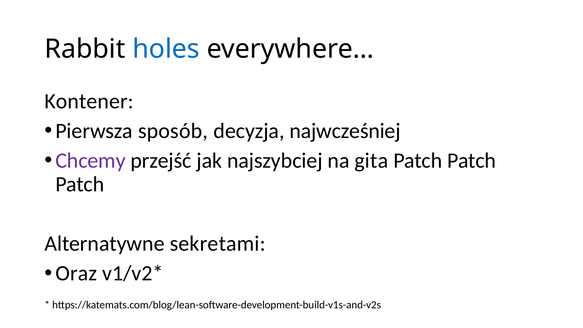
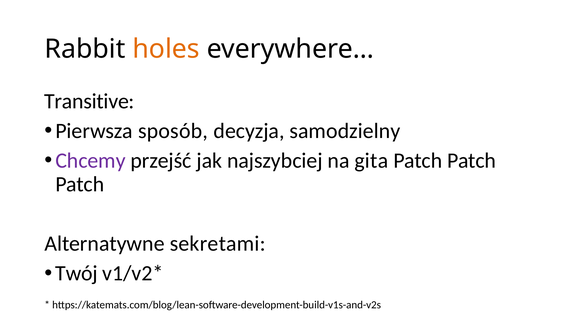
holes colour: blue -> orange (166, 49)
Kontener: Kontener -> Transitive (89, 101)
najwcześniej: najwcześniej -> samodzielny (345, 131)
Oraz: Oraz -> Twój (76, 273)
